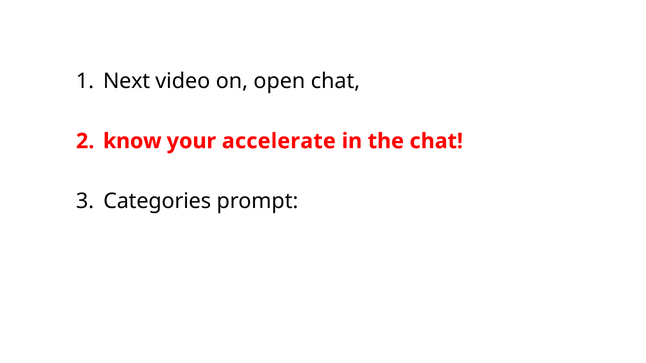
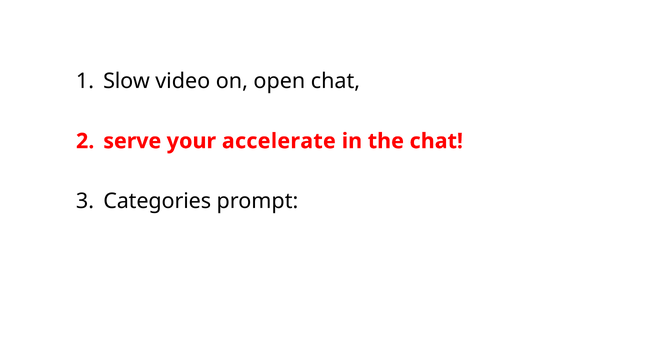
Next: Next -> Slow (127, 81)
know: know -> serve (132, 141)
